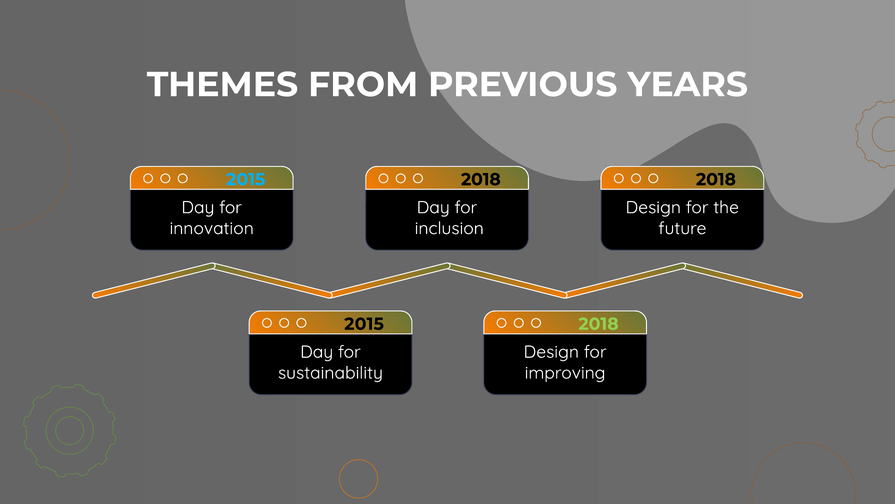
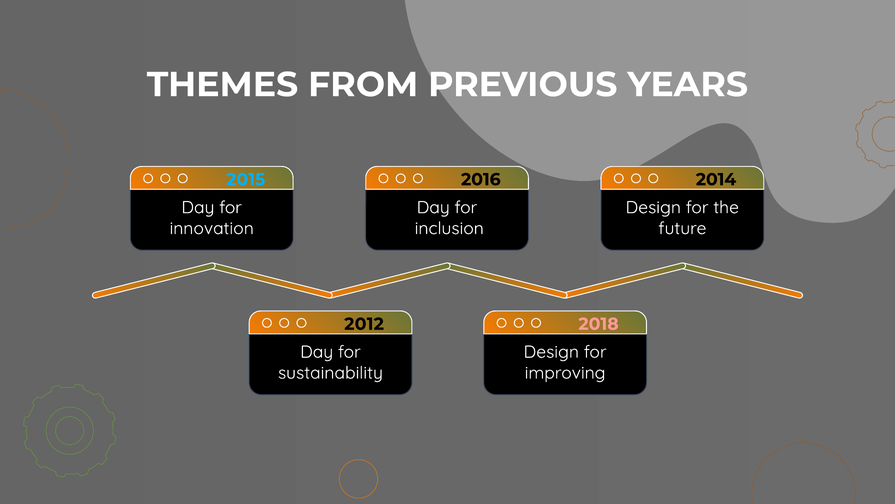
2018: 2018 -> 2016 (481, 179)
2018: 2018 -> 2014 (716, 179)
2015: 2015 -> 2012 (364, 324)
2018 colour: light green -> pink (599, 324)
